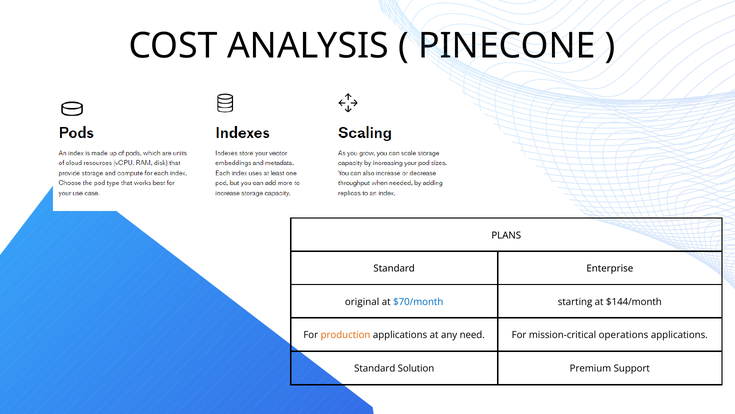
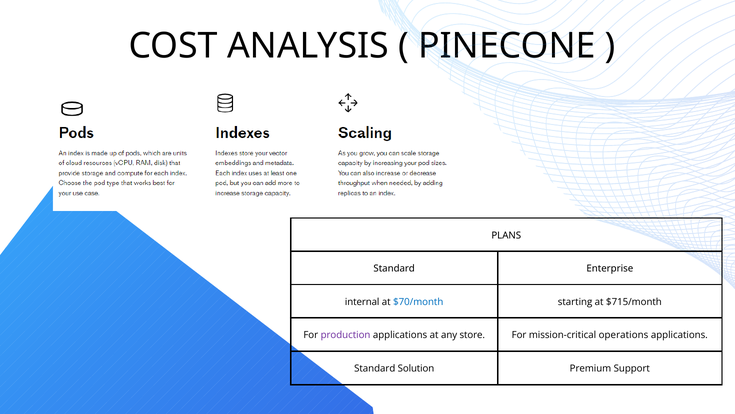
original: original -> internal (362, 302)
$144/month: $144/month -> $715/month (634, 302)
production colour: orange -> purple (346, 335)
need: need -> store (472, 335)
